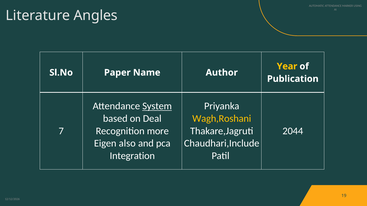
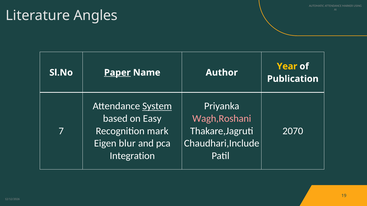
Paper underline: none -> present (117, 73)
Deal: Deal -> Easy (152, 119)
Wagh,Roshani colour: yellow -> pink (222, 119)
more: more -> mark (158, 131)
2044: 2044 -> 2070 (293, 131)
also: also -> blur (127, 144)
